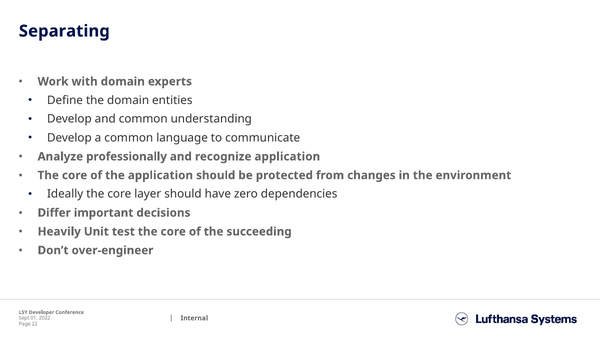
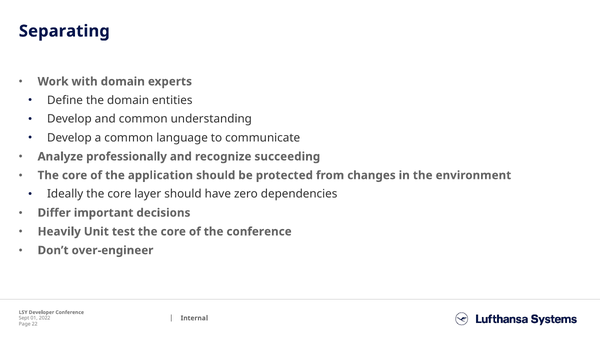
recognize application: application -> succeeding (287, 156)
the succeeding: succeeding -> conference (259, 231)
